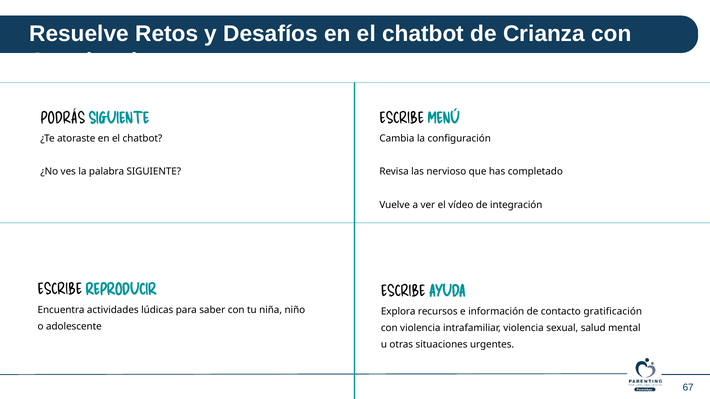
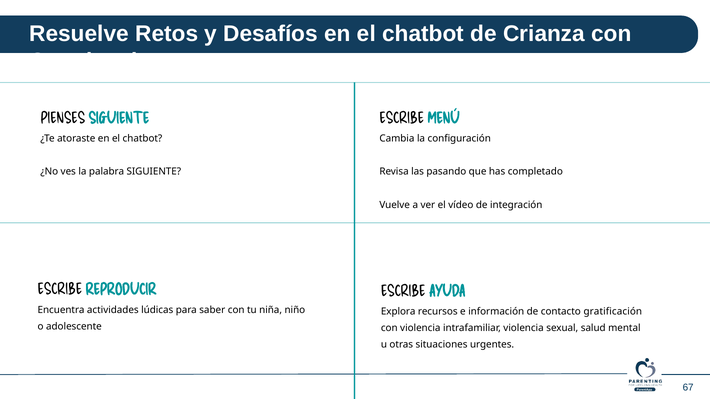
PODRÁS: PODRÁS -> PIENSES (63, 119)
nervioso: nervioso -> pasando (446, 172)
